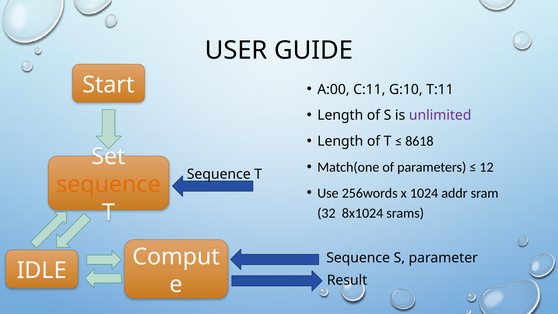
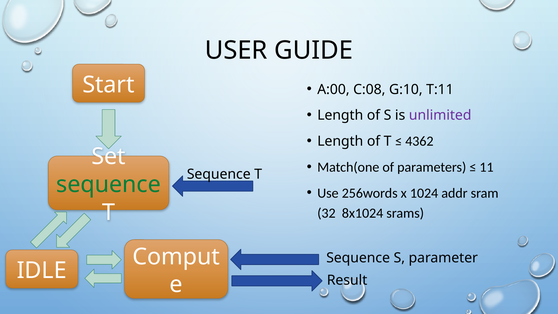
C:11: C:11 -> C:08 (369, 89)
8618: 8618 -> 4362 (419, 141)
12: 12 -> 11 (487, 167)
sequence colour: orange -> green (109, 184)
